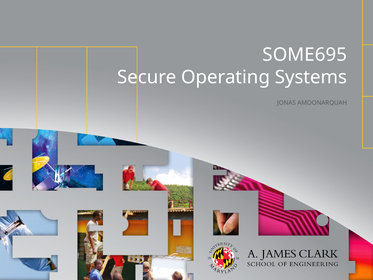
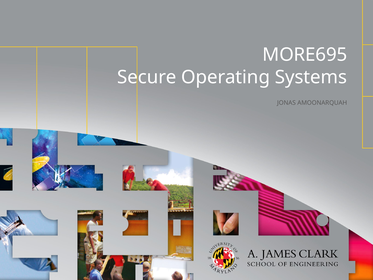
SOME695: SOME695 -> MORE695 (305, 55)
